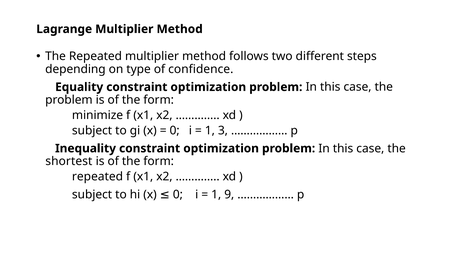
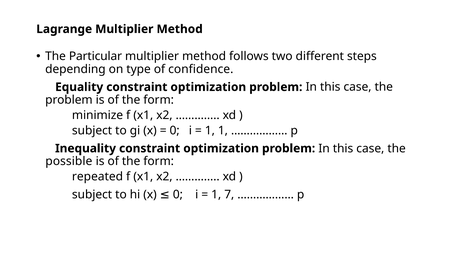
The Repeated: Repeated -> Particular (96, 56)
1 3: 3 -> 1 (223, 130)
shortest: shortest -> possible (69, 161)
9: 9 -> 7 (229, 194)
